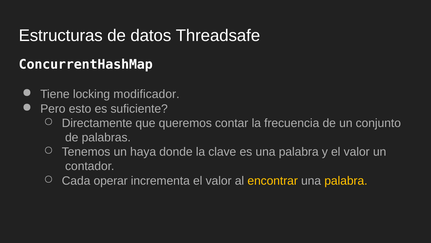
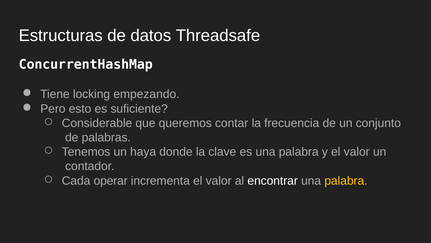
modificador: modificador -> empezando (146, 94)
Directamente: Directamente -> Considerable (97, 123)
encontrar colour: yellow -> white (273, 180)
